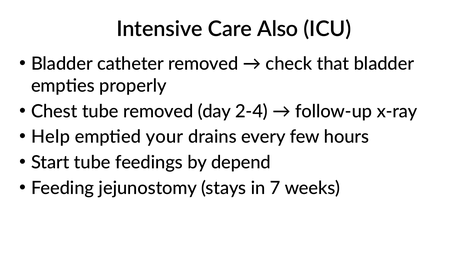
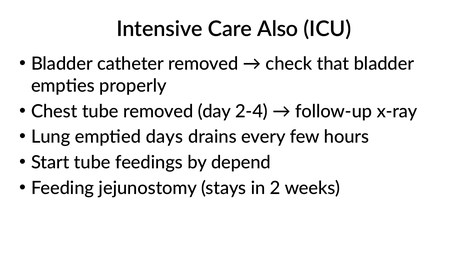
Help: Help -> Lung (51, 137)
your: your -> days (164, 137)
7: 7 -> 2 (275, 188)
